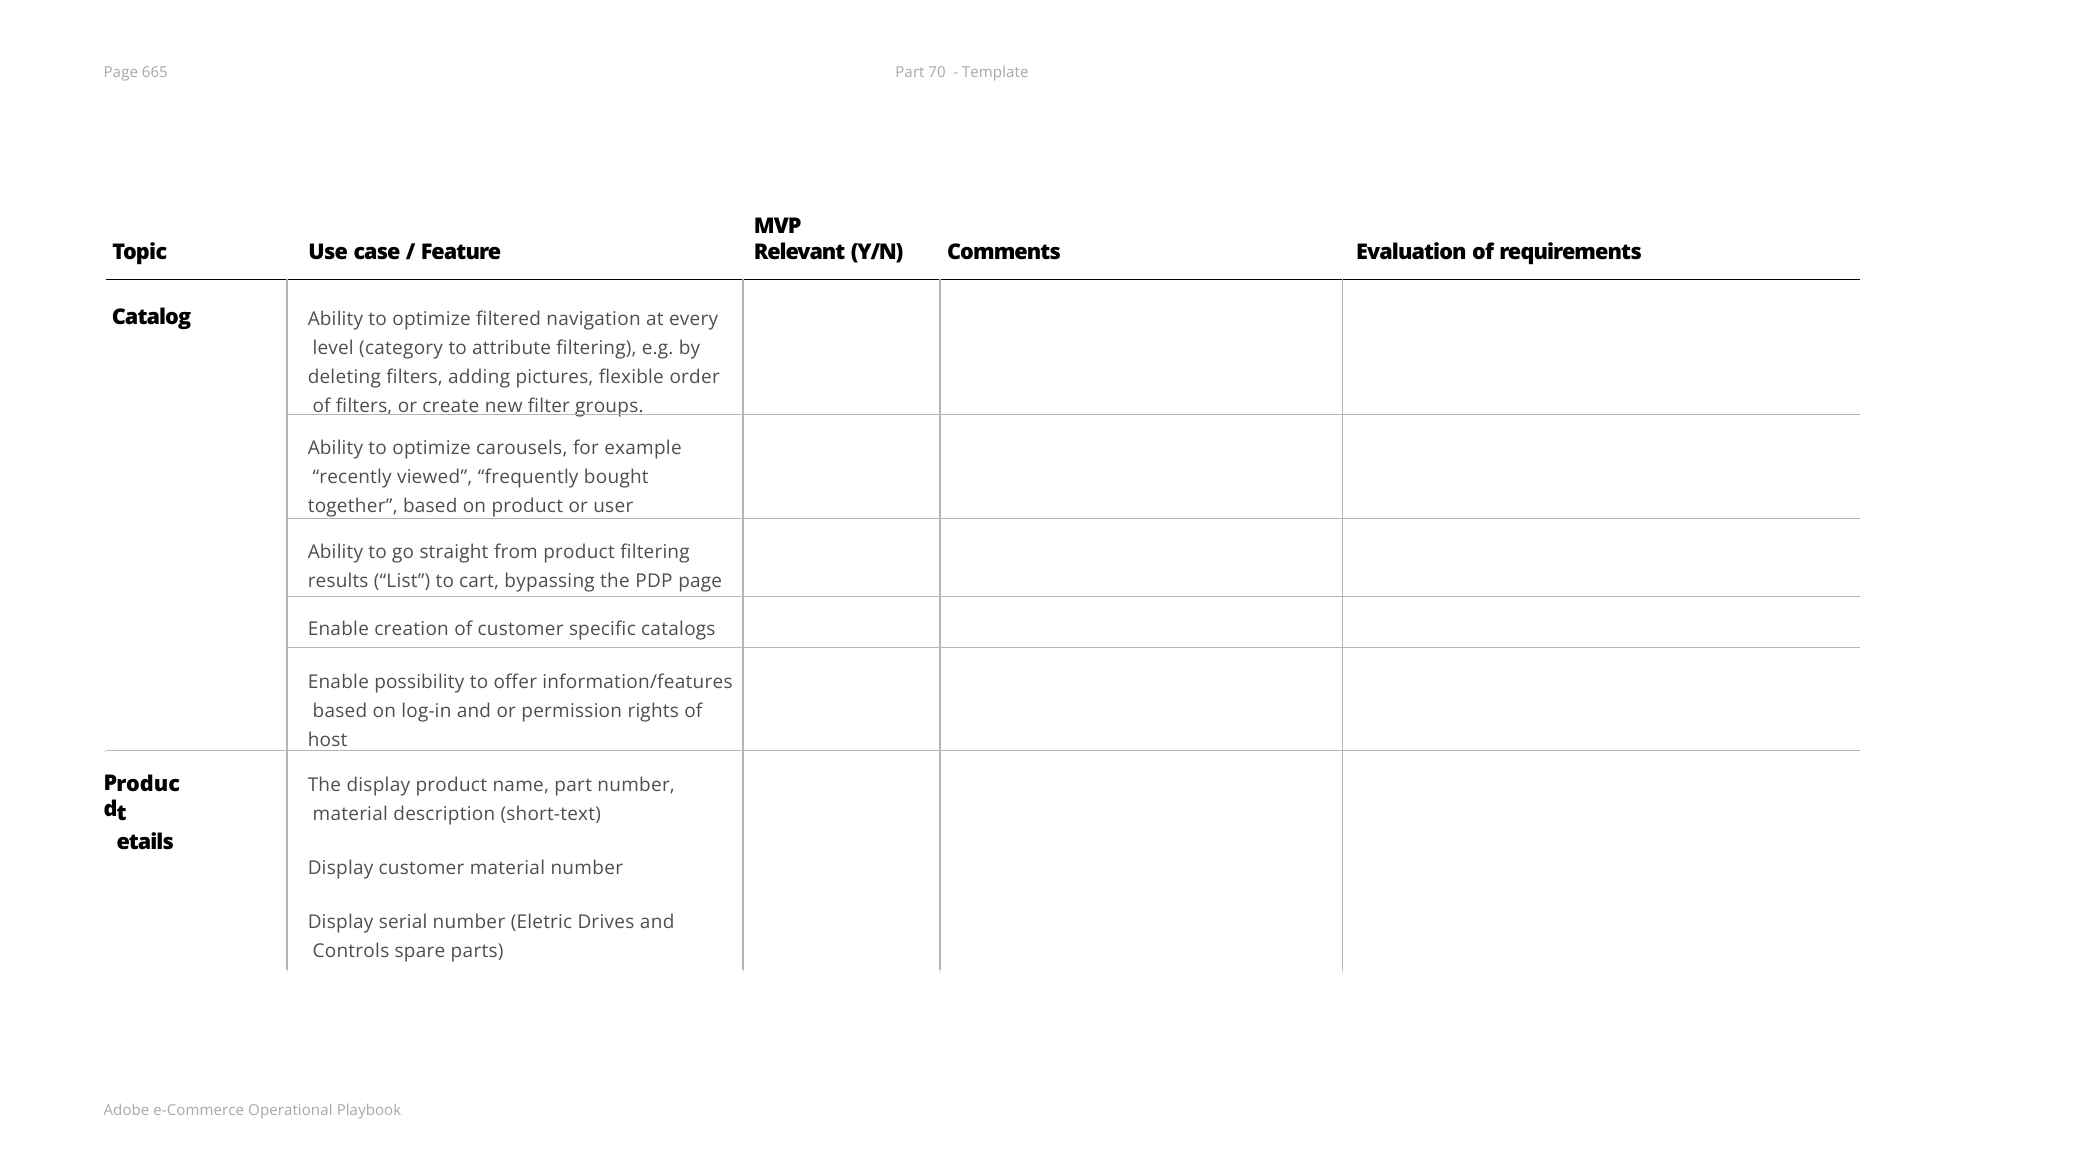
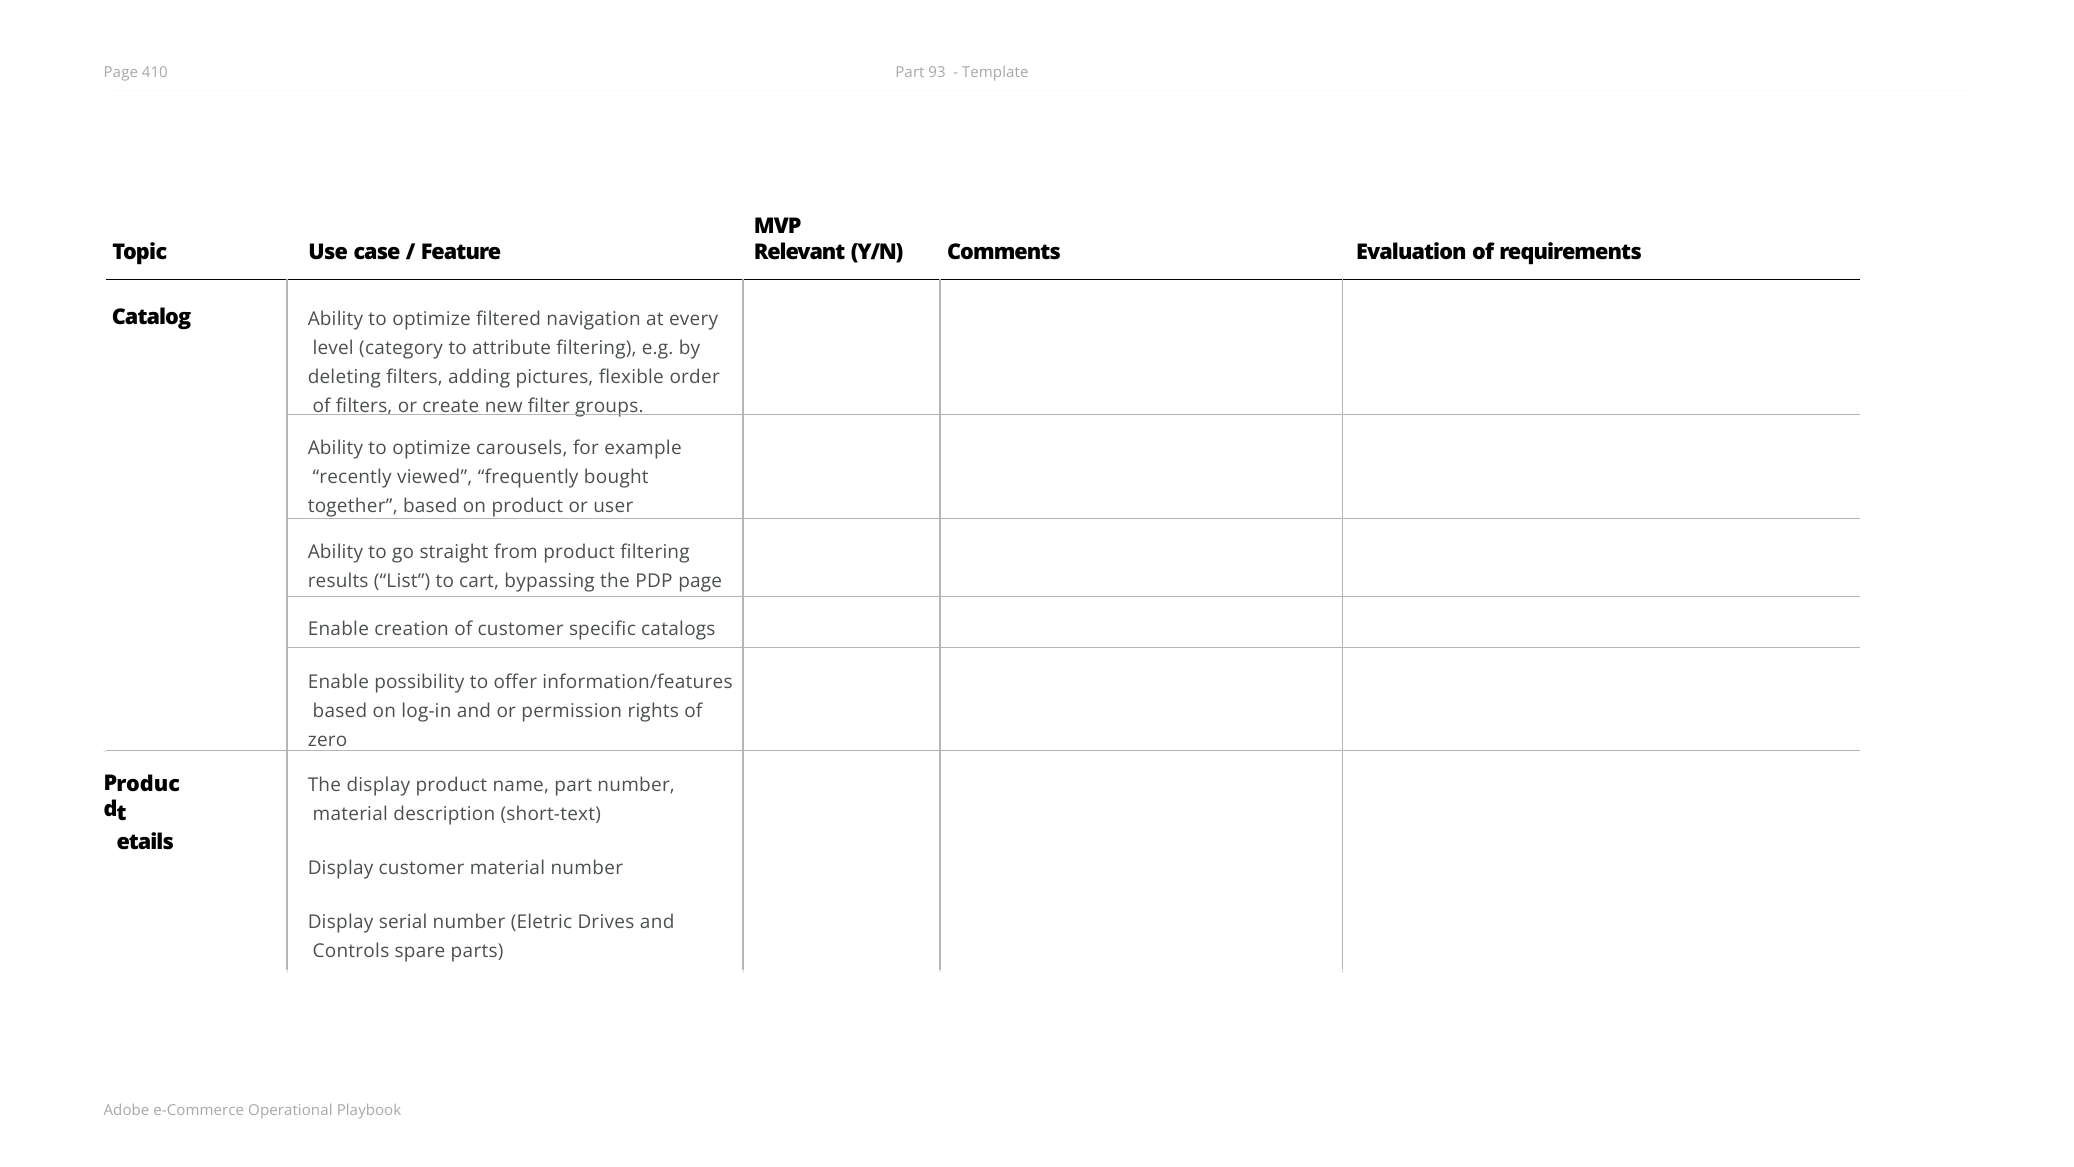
665: 665 -> 410 (155, 73)
70: 70 -> 93 (937, 73)
host: host -> zero (328, 740)
